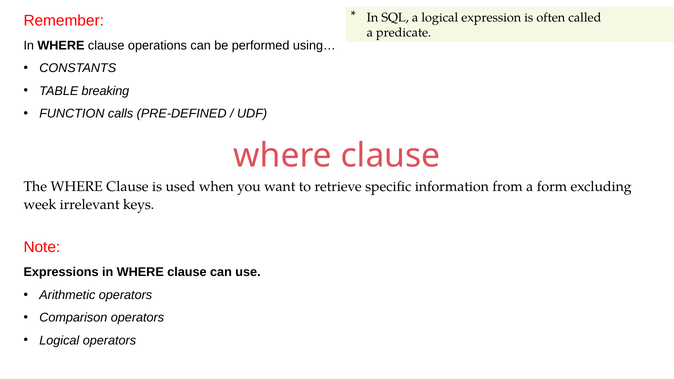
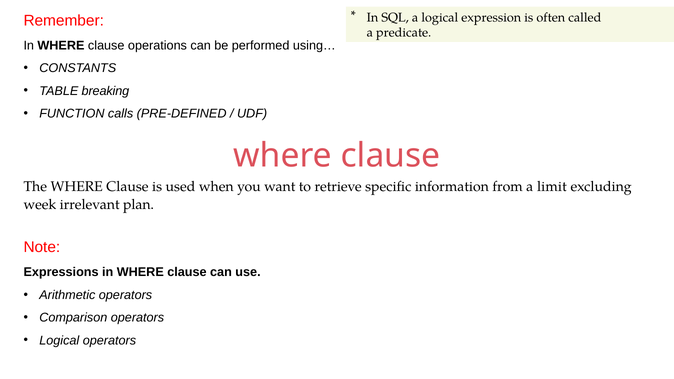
form: form -> limit (552, 187)
keys: keys -> plan (139, 205)
